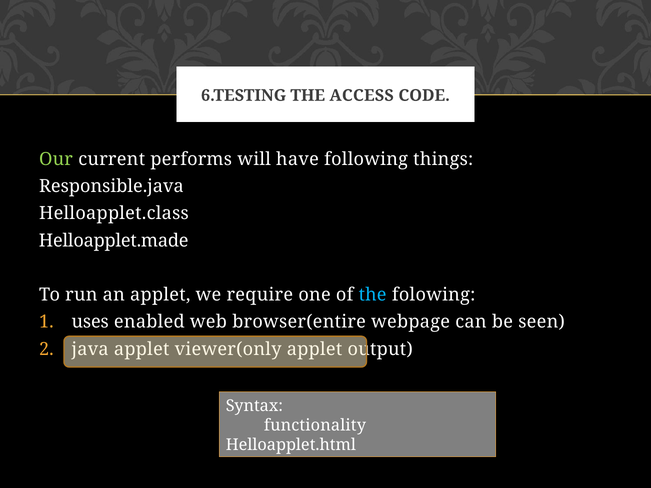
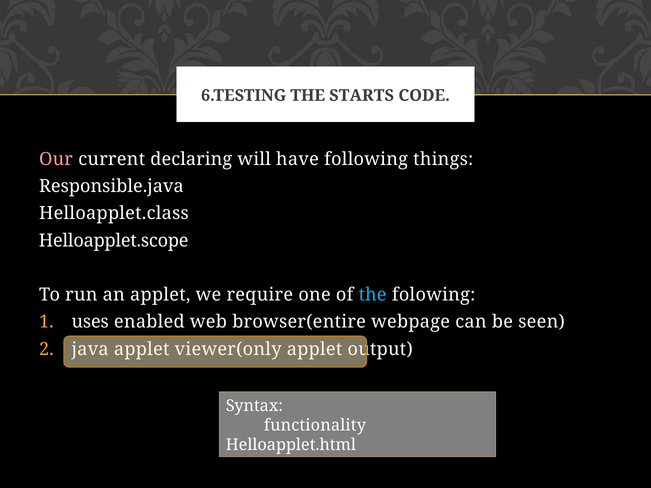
ACCESS: ACCESS -> STARTS (362, 96)
Our colour: light green -> pink (56, 159)
performs: performs -> declaring (191, 159)
Helloapplet.made: Helloapplet.made -> Helloapplet.scope (114, 241)
